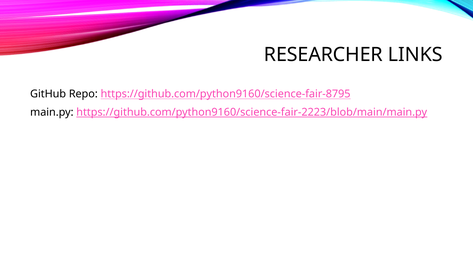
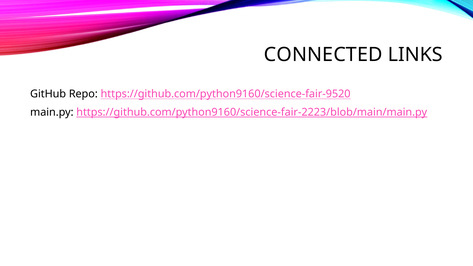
RESEARCHER: RESEARCHER -> CONNECTED (323, 55)
https://github.com/python9160/science-fair-8795: https://github.com/python9160/science-fair-8795 -> https://github.com/python9160/science-fair-9520 (226, 94)
